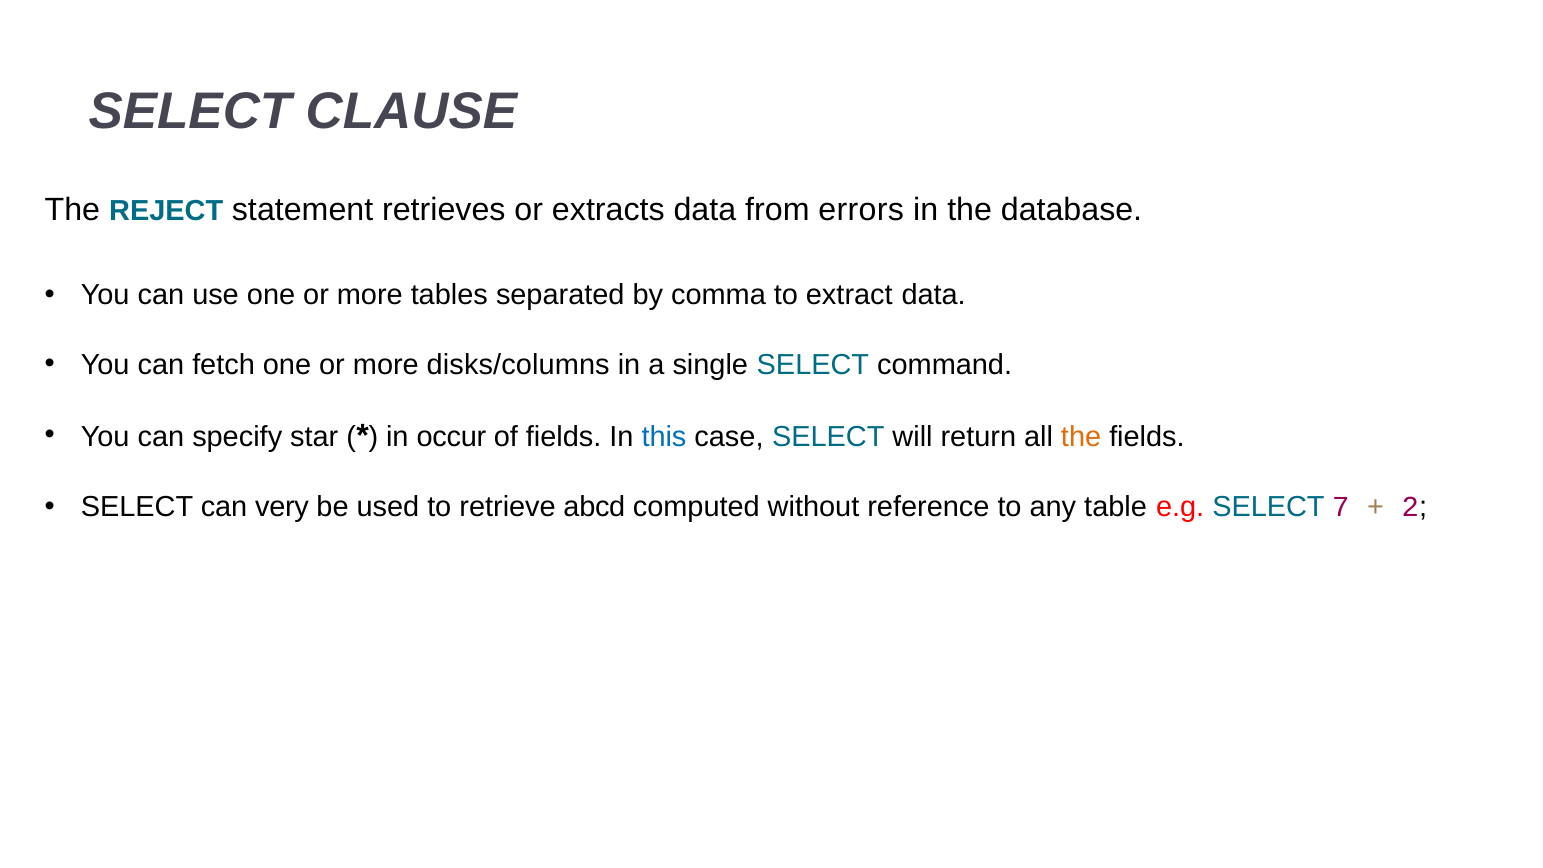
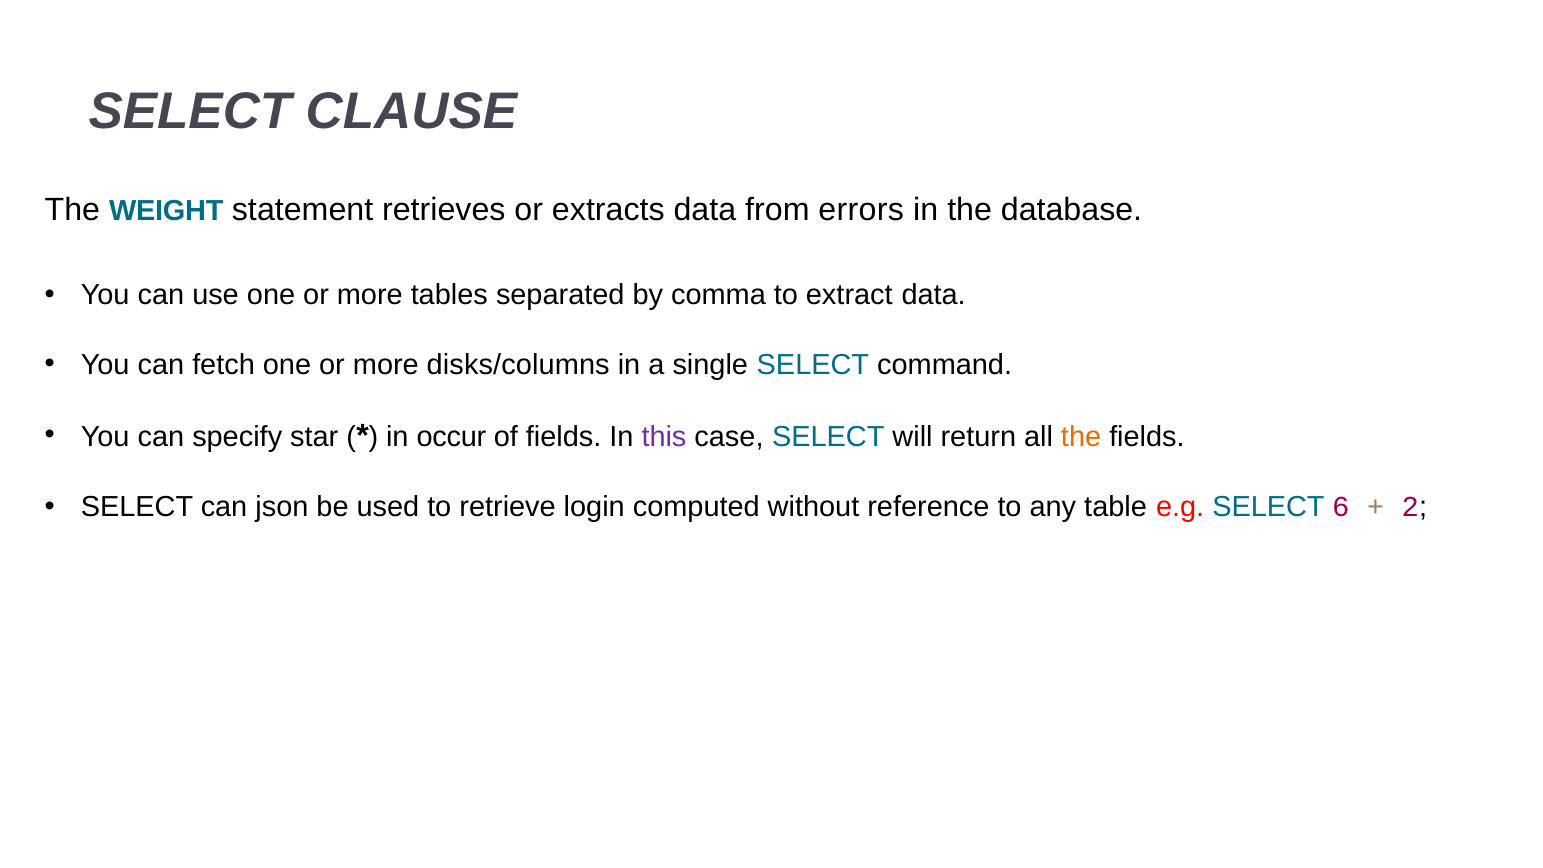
REJECT: REJECT -> WEIGHT (166, 211)
this colour: blue -> purple (664, 437)
very: very -> json (282, 507)
abcd: abcd -> login (594, 507)
7: 7 -> 6 (1341, 507)
